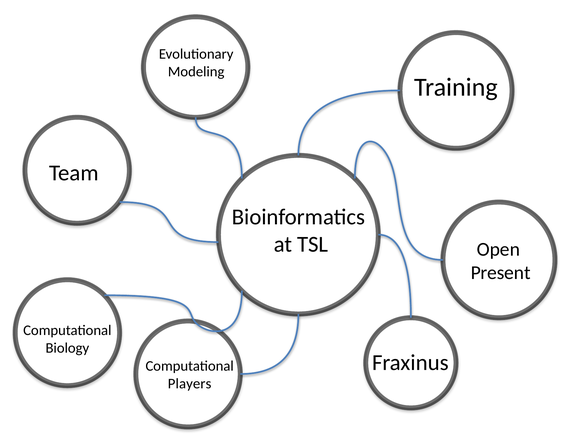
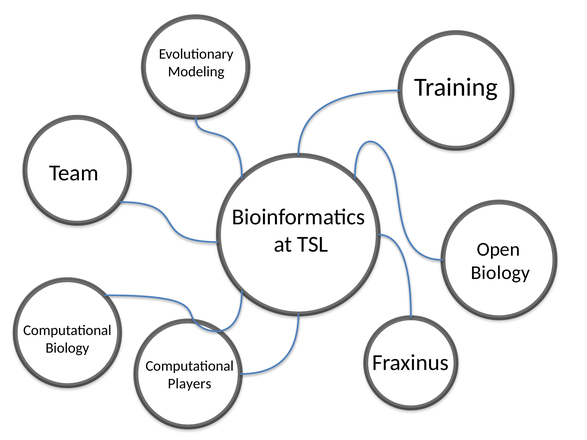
Present: Present -> Biology (500, 273)
